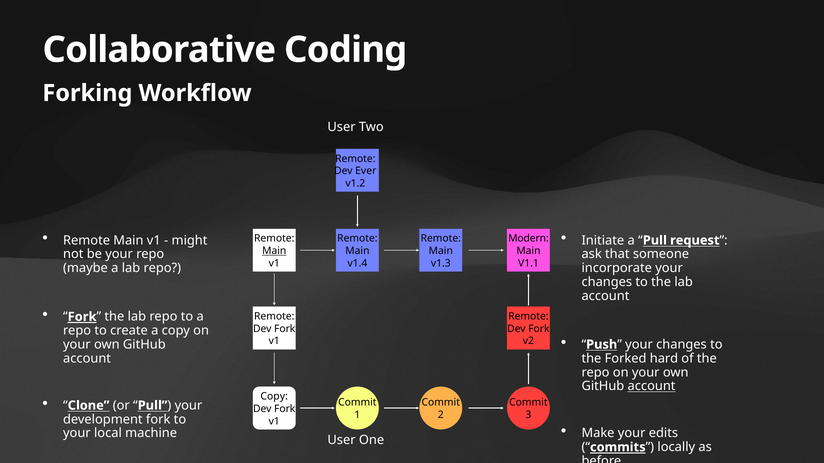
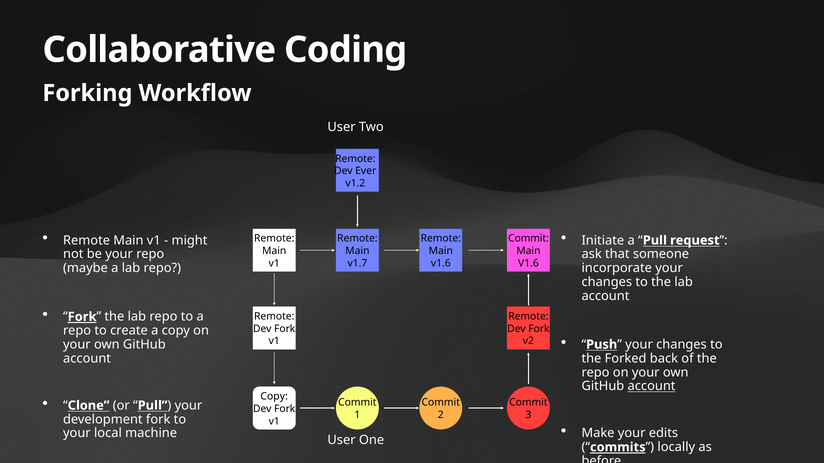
Modern: Modern -> Commit (528, 239)
Main underline: present -> none (274, 251)
v1.4: v1.4 -> v1.7 (357, 264)
v1.3: v1.3 -> v1.6 (441, 264)
V1.1: V1.1 -> V1.6 (528, 264)
hard: hard -> back (664, 359)
